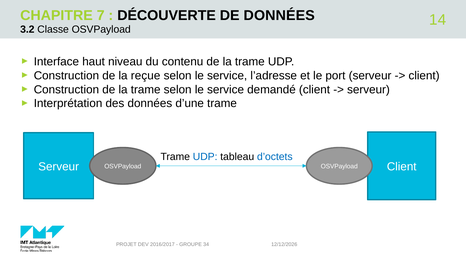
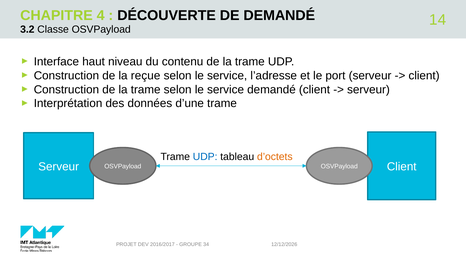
7: 7 -> 4 (101, 15)
DE DONNÉES: DONNÉES -> DEMANDÉ (279, 15)
d’octets colour: blue -> orange (275, 157)
